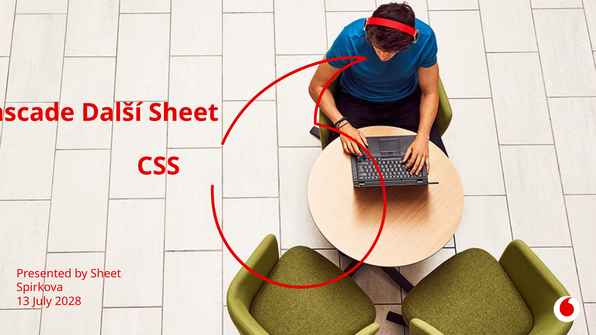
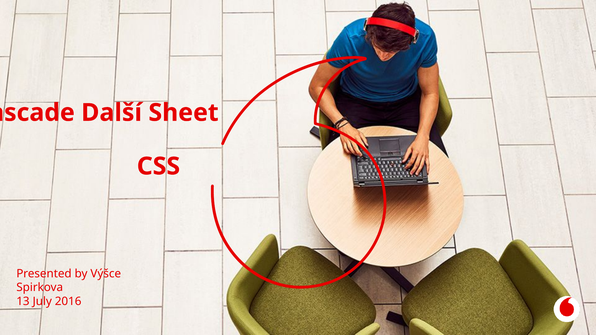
by Sheet: Sheet -> Výšce (106, 274)
2028: 2028 -> 2016 (68, 302)
